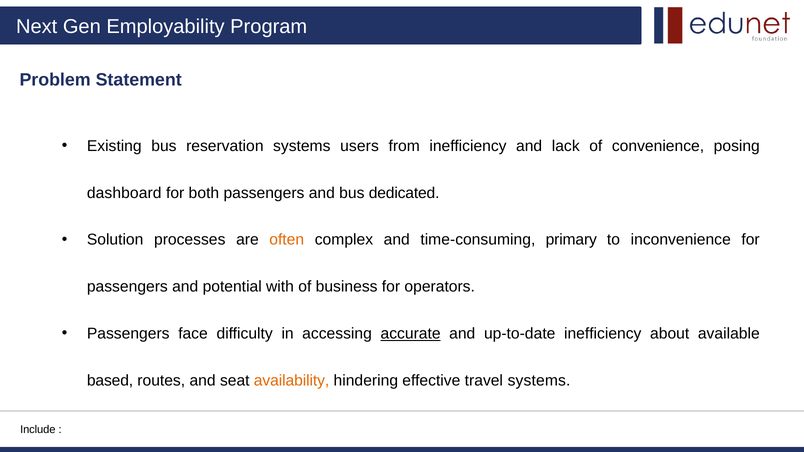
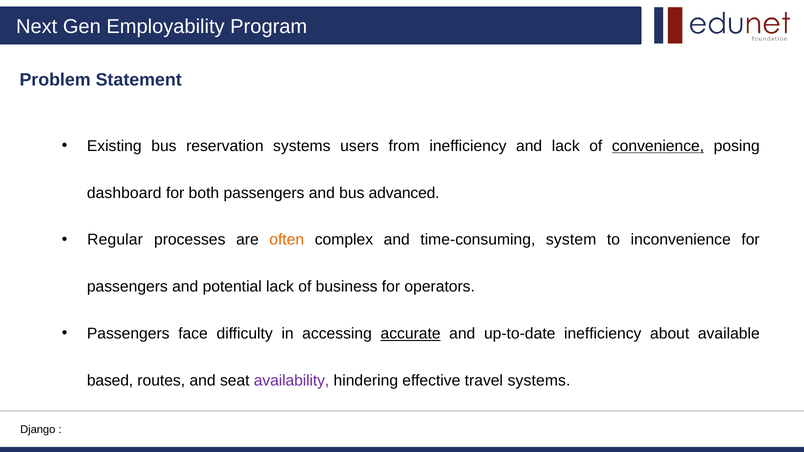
convenience underline: none -> present (658, 146)
dedicated: dedicated -> advanced (404, 193)
Solution: Solution -> Regular (115, 240)
primary: primary -> system (571, 240)
potential with: with -> lack (280, 287)
availability colour: orange -> purple (292, 381)
Include: Include -> Django (38, 430)
